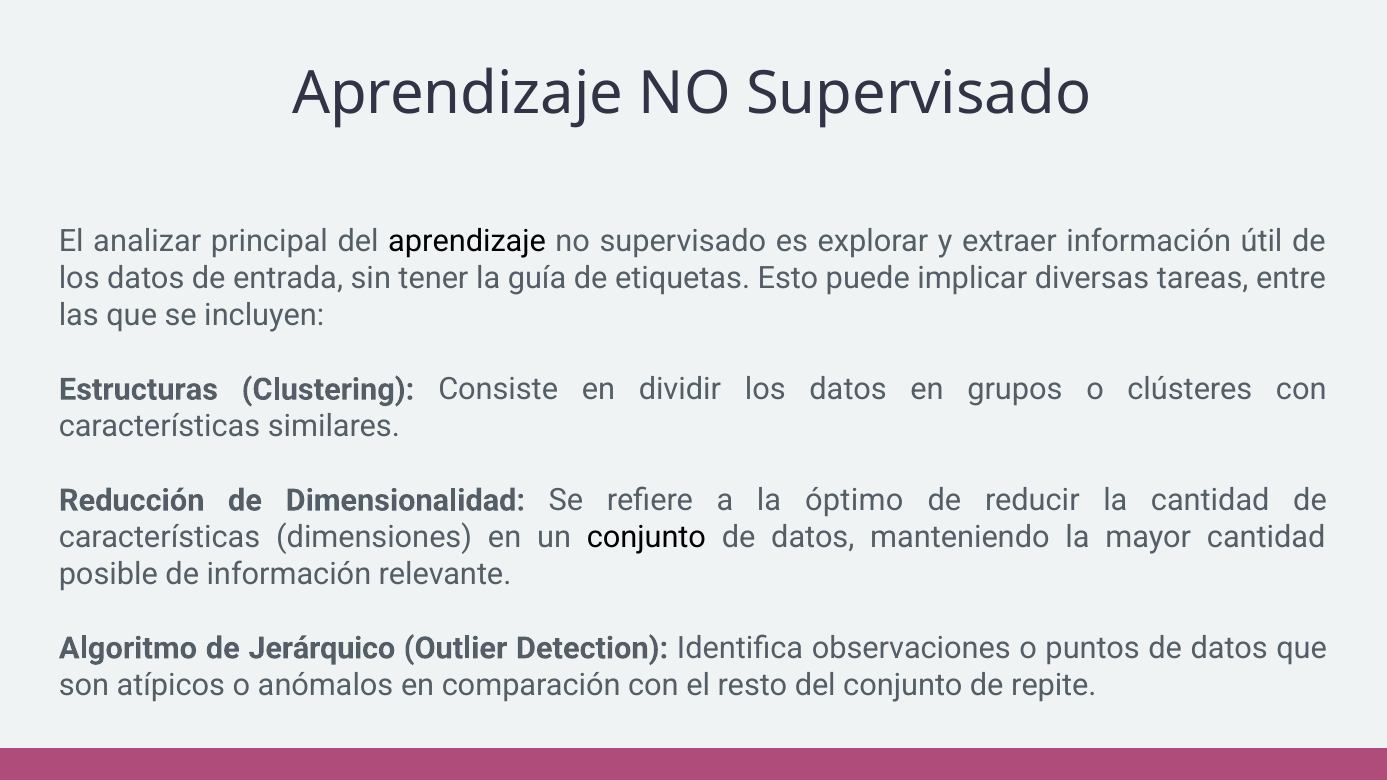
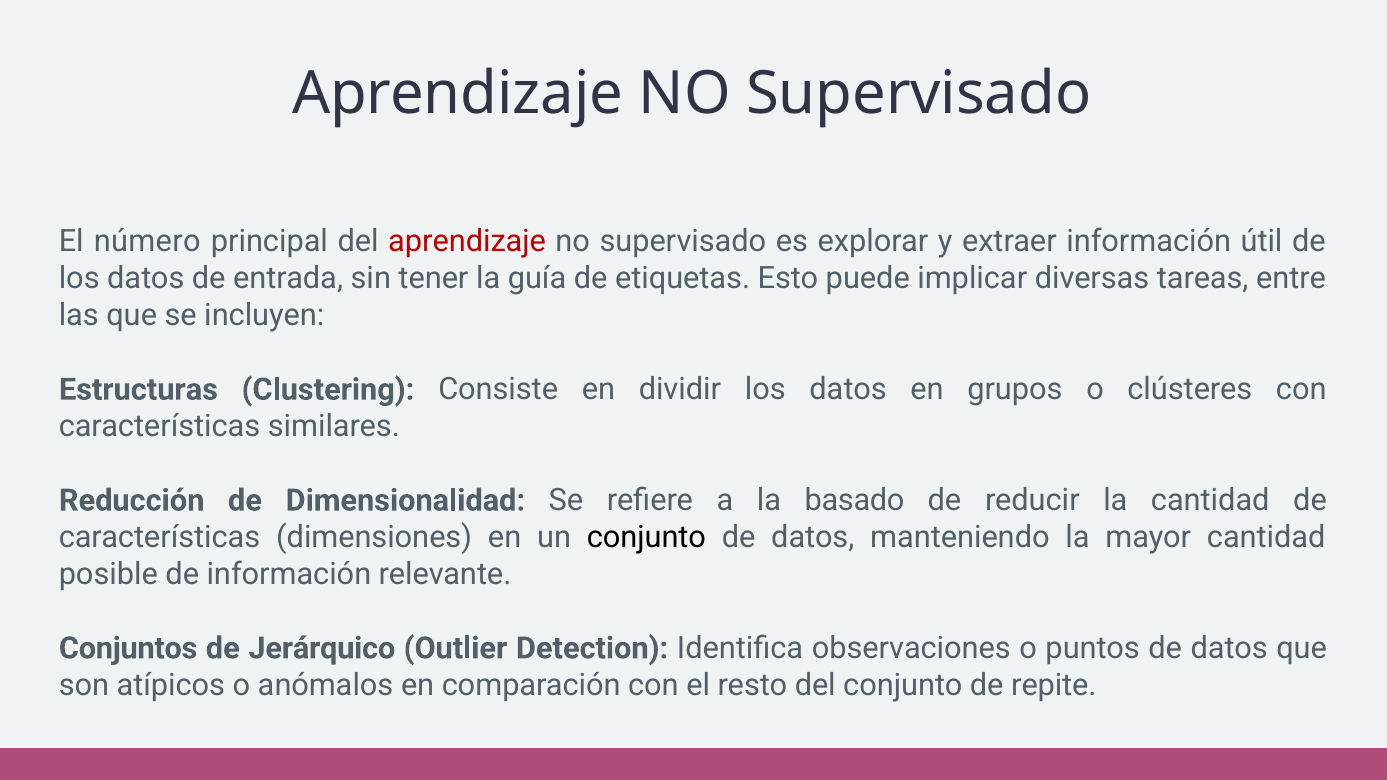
analizar: analizar -> número (147, 242)
aprendizaje colour: black -> red (467, 242)
óptimo: óptimo -> basado (855, 501)
Algoritmo: Algoritmo -> Conjuntos (128, 648)
